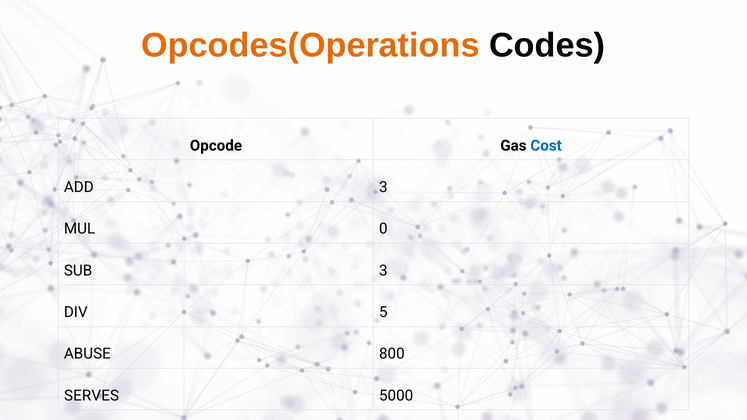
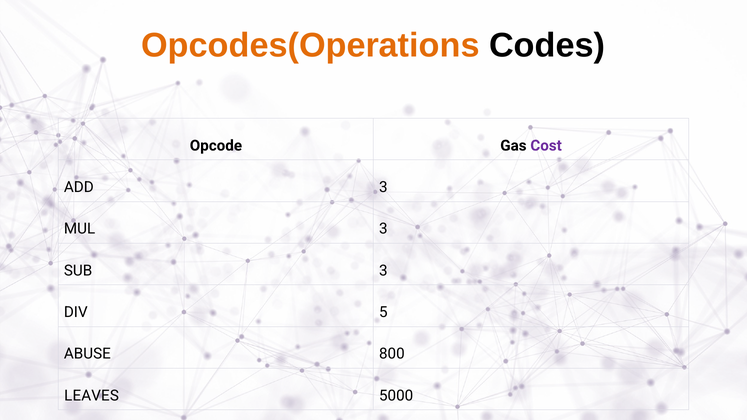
Cost colour: blue -> purple (546, 146)
MUL 0: 0 -> 3 (383, 229)
SERVES: SERVES -> LEAVES (92, 396)
